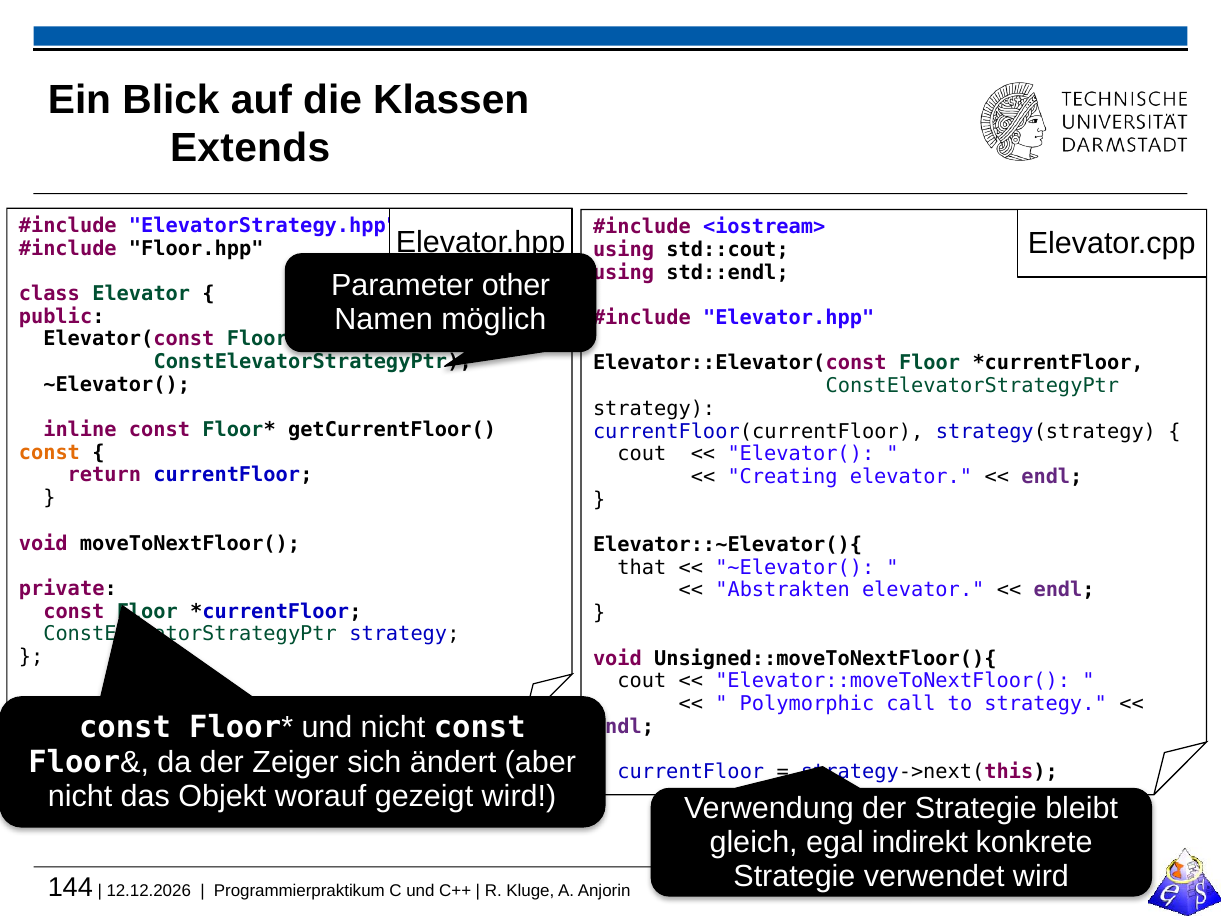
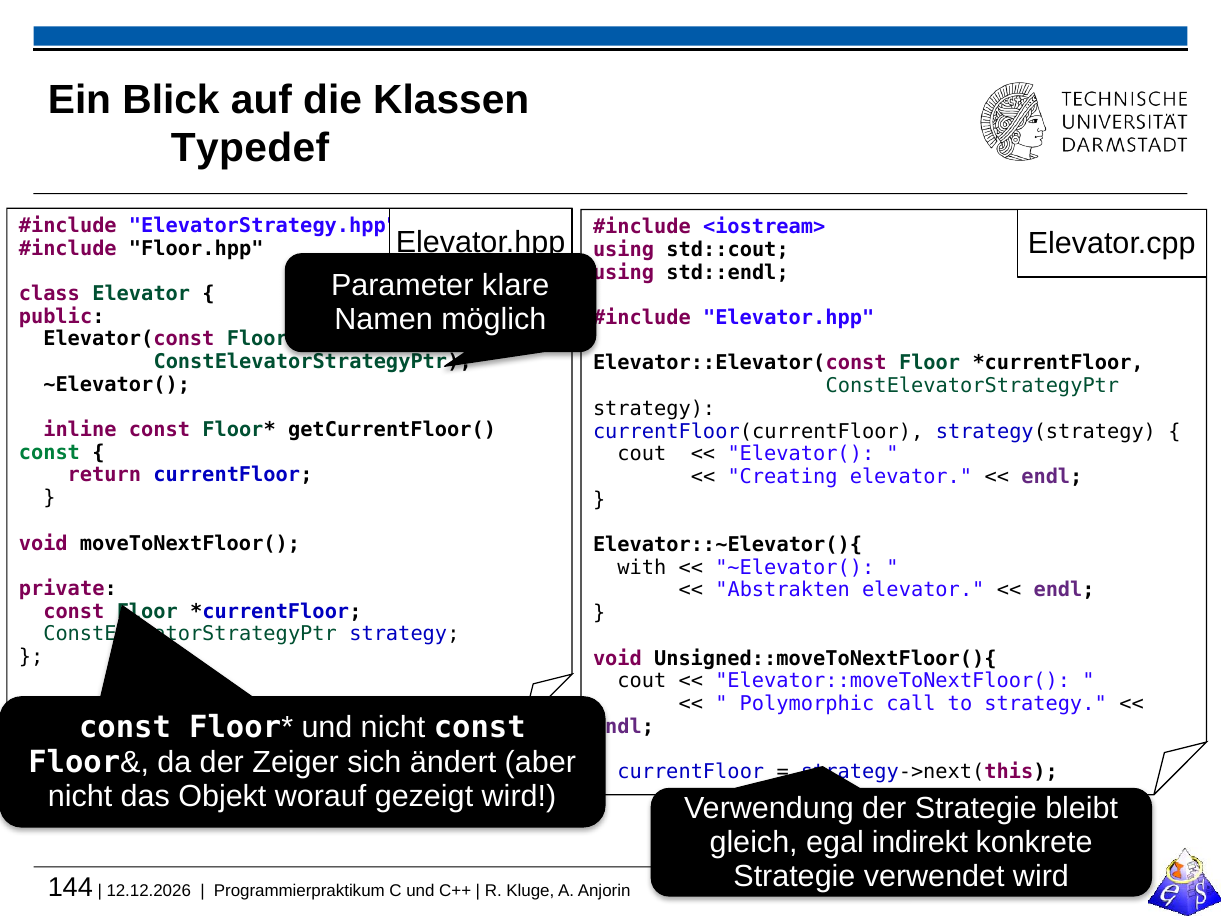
Extends: Extends -> Typedef (250, 148)
other: other -> klare (516, 286)
const colour: orange -> green (49, 452)
that: that -> with (642, 567)
